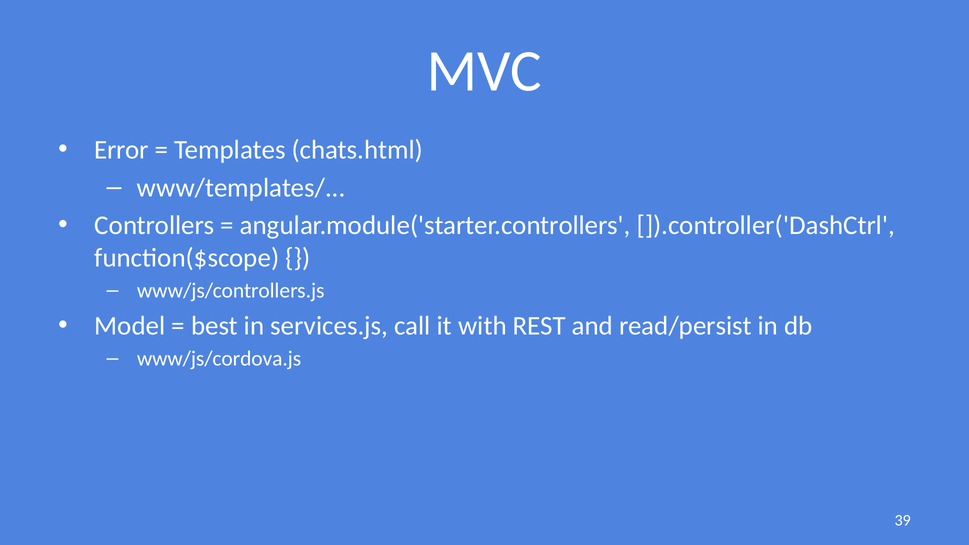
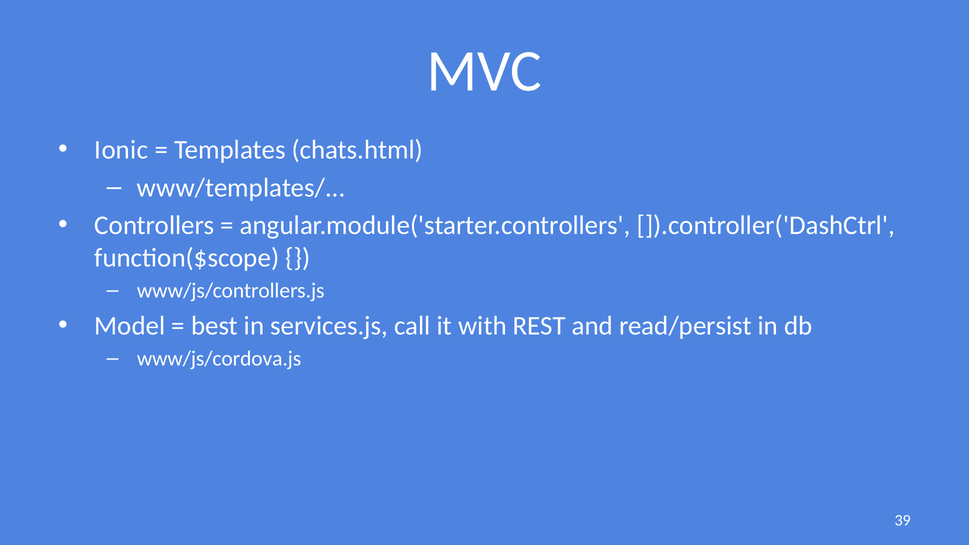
Error: Error -> Ionic (121, 150)
